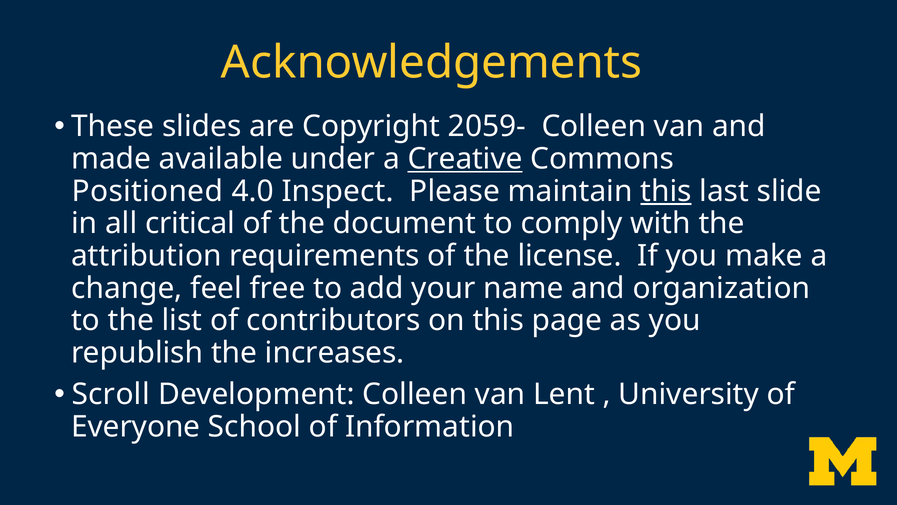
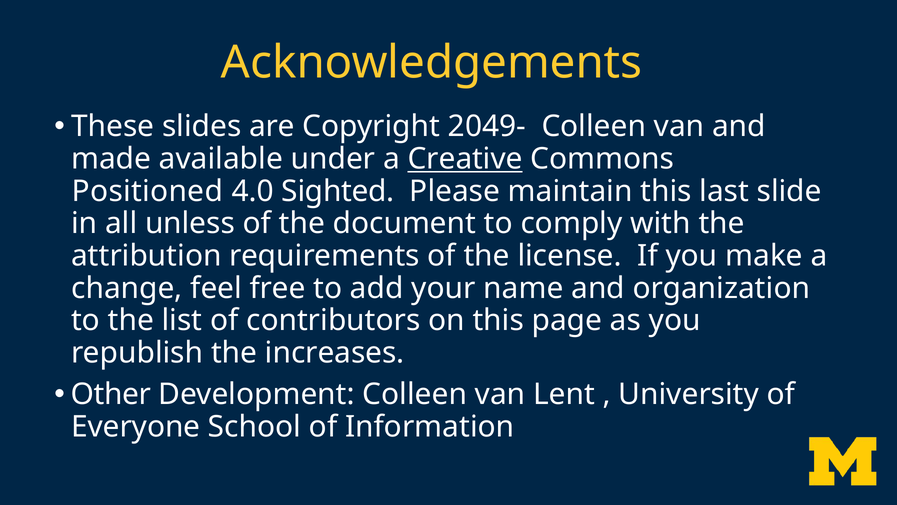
2059-: 2059- -> 2049- (487, 126)
Inspect: Inspect -> Sighted (338, 191)
this underline: present -> none (666, 191)
critical: critical -> unless (190, 223)
Scroll: Scroll -> Other (111, 394)
